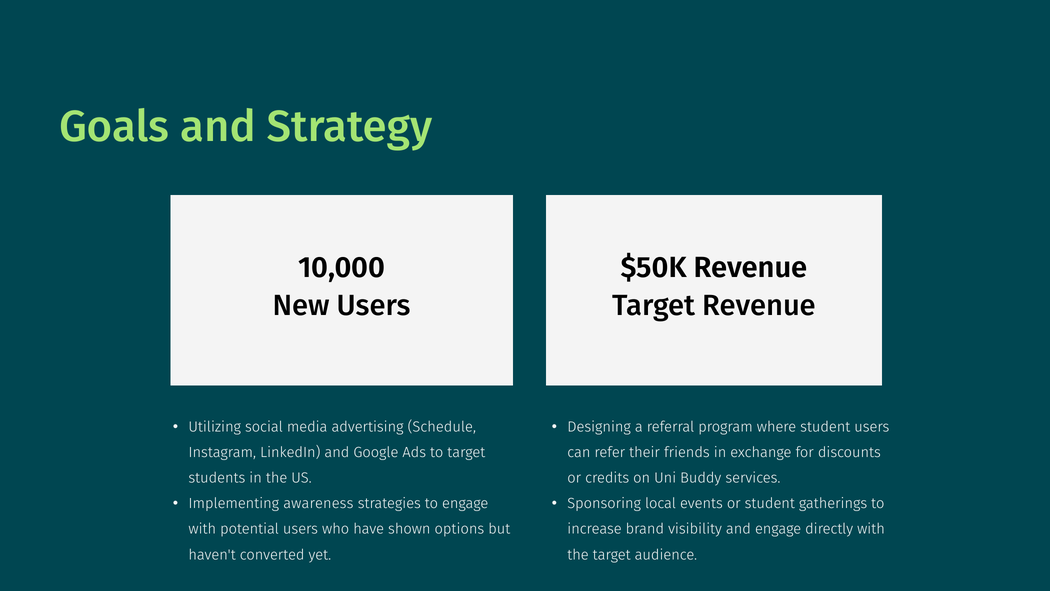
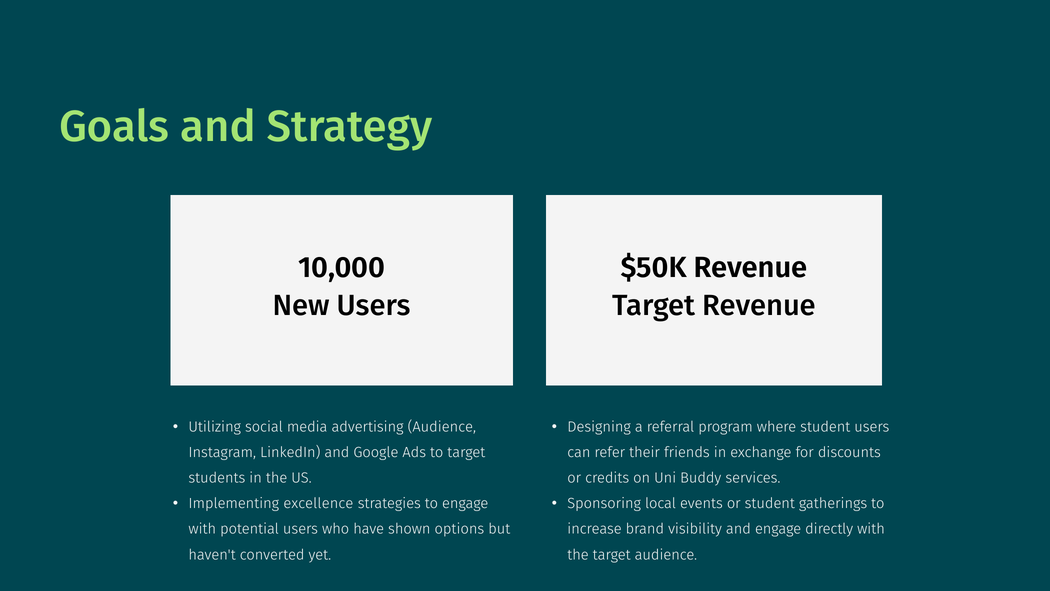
advertising Schedule: Schedule -> Audience (442, 427)
awareness: awareness -> excellence (318, 503)
